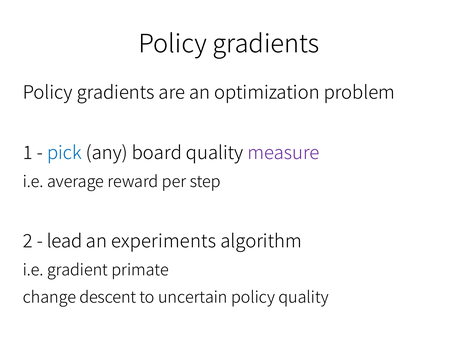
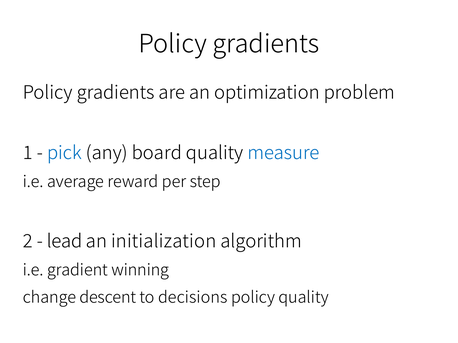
measure colour: purple -> blue (283, 153)
experiments: experiments -> initialization (164, 242)
primate: primate -> winning (140, 270)
uncertain: uncertain -> decisions (193, 298)
